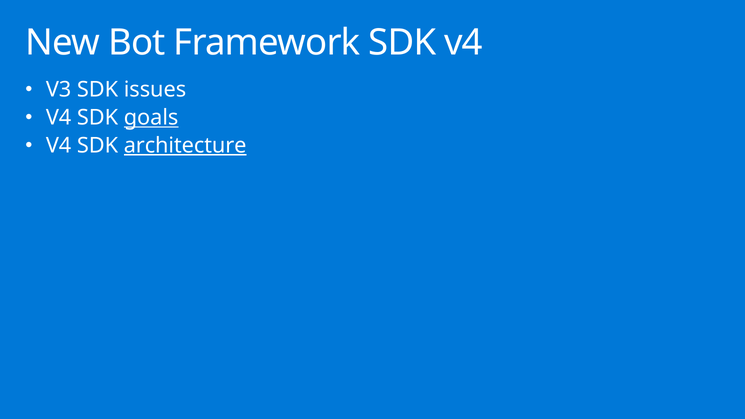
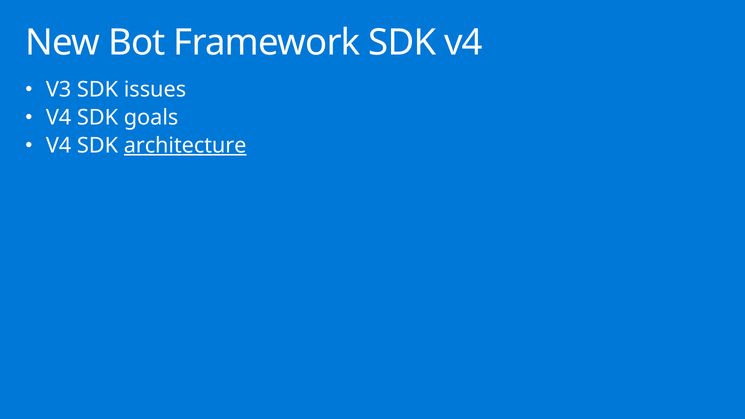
goals underline: present -> none (151, 118)
